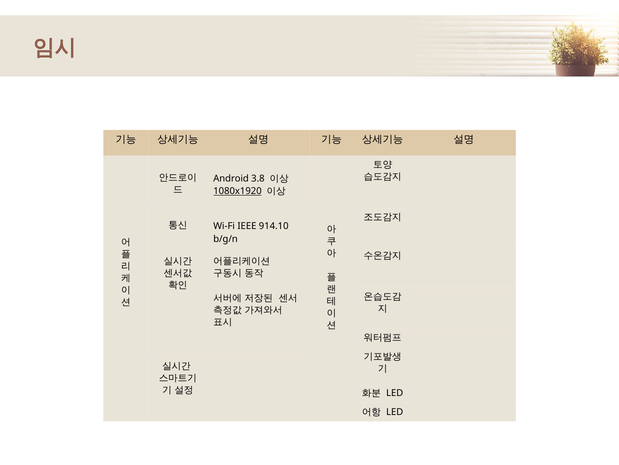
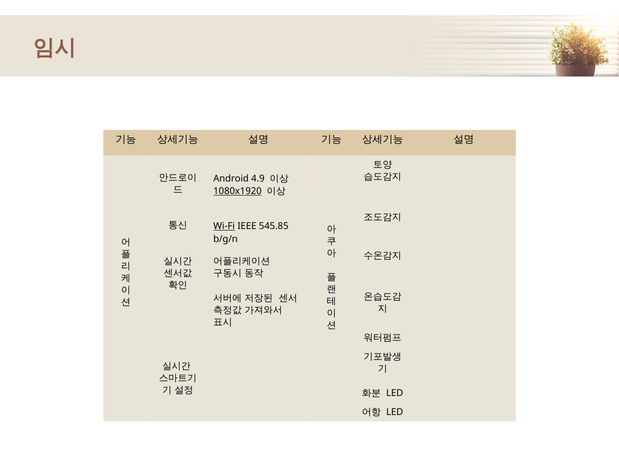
3.8: 3.8 -> 4.9 (258, 178)
Wi-Fi underline: none -> present (224, 226)
914.10: 914.10 -> 545.85 (274, 226)
